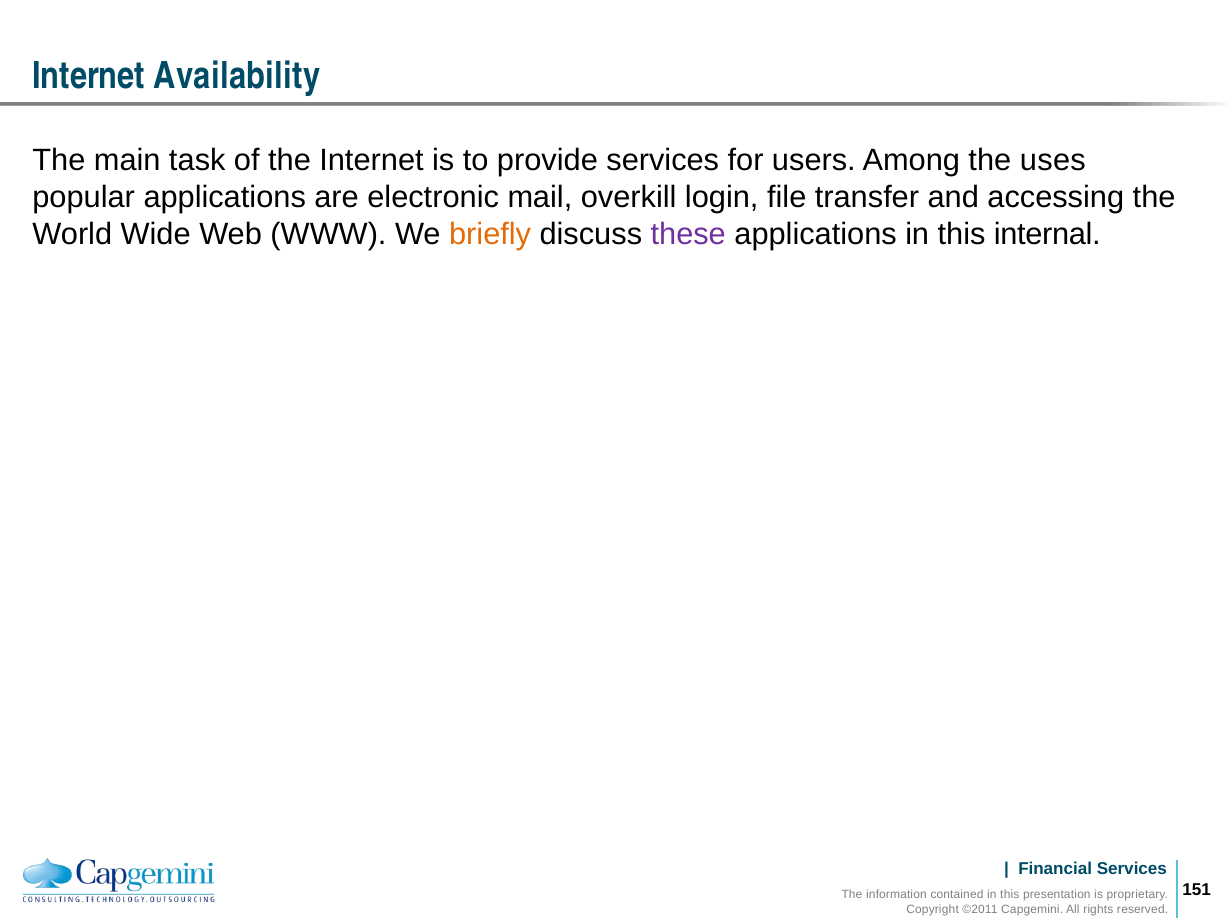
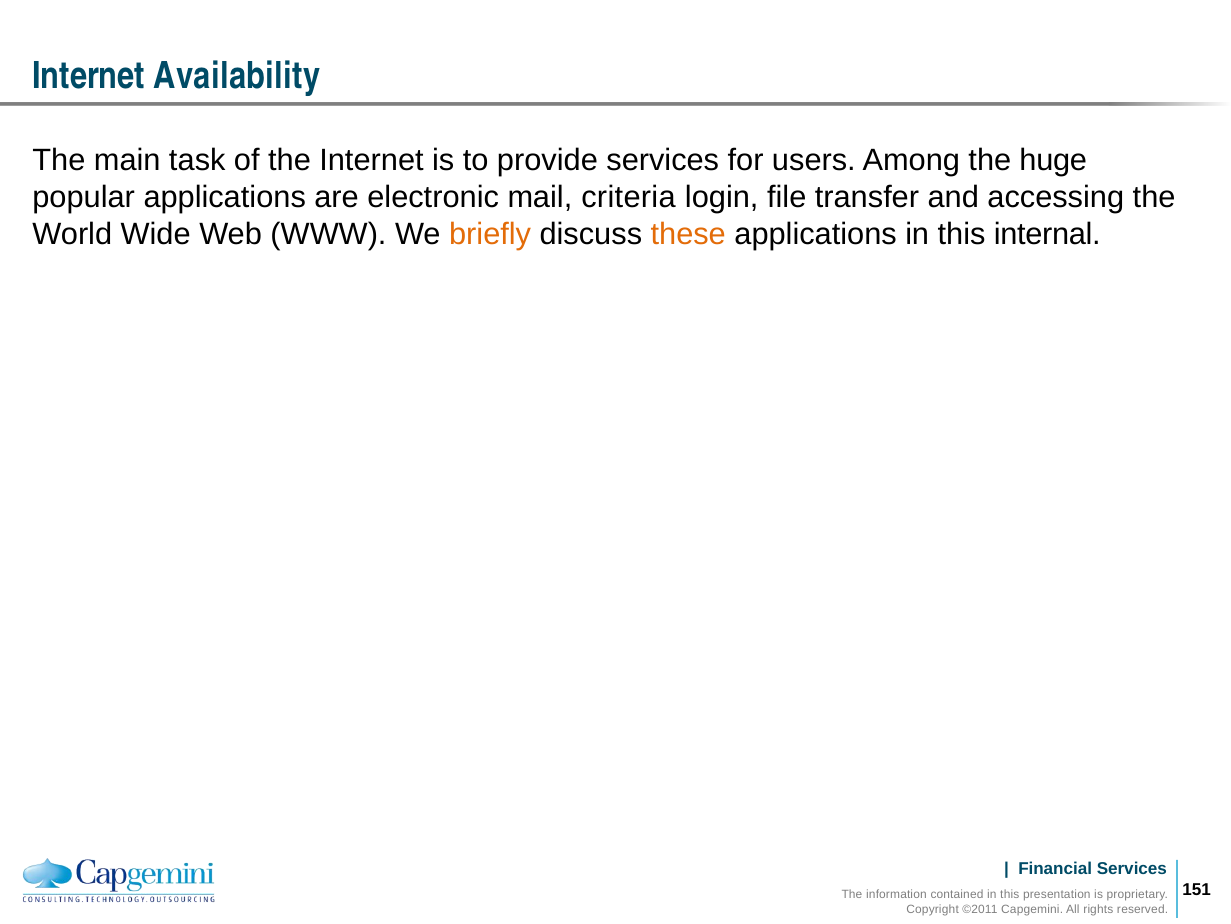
uses: uses -> huge (1053, 160)
overkill: overkill -> criteria (629, 197)
these colour: purple -> orange (688, 234)
